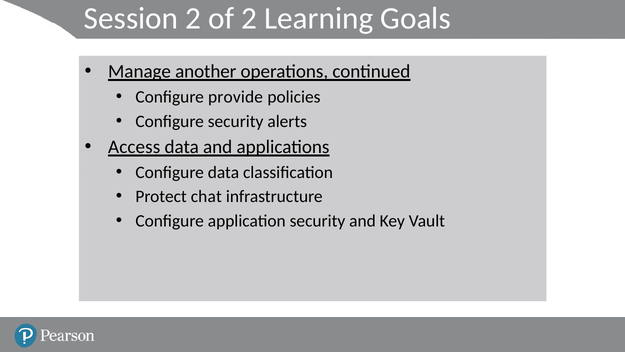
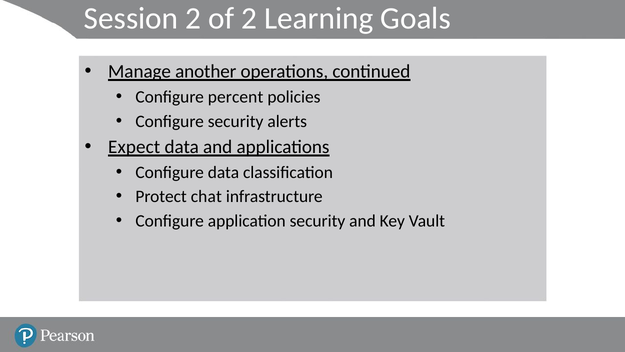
provide: provide -> percent (236, 97)
Access: Access -> Expect (134, 147)
